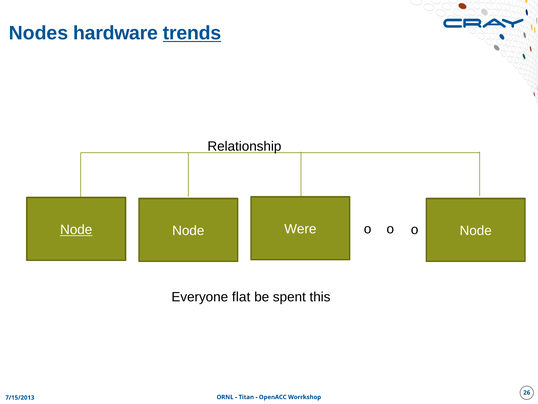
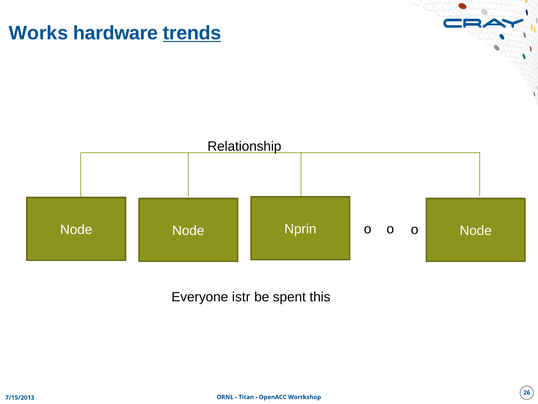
Nodes: Nodes -> Works (39, 33)
Node underline: present -> none (76, 230)
Were: Were -> Nprin (300, 229)
flat: flat -> istr (241, 297)
